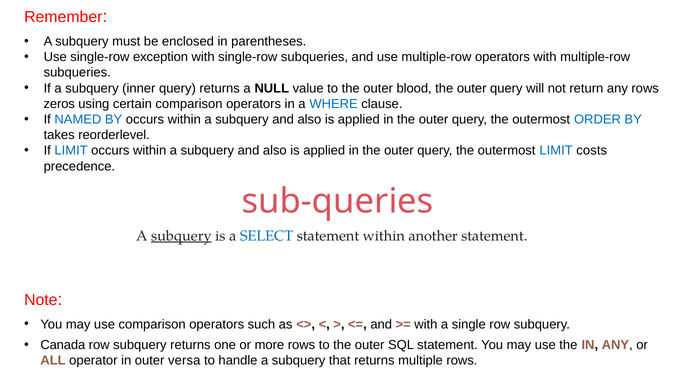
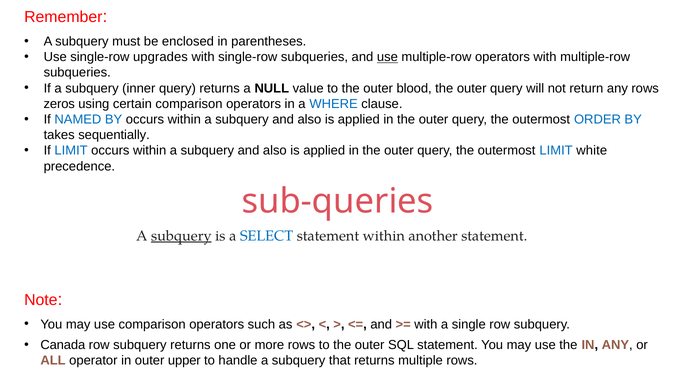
exception: exception -> upgrades (160, 57)
use underline: none -> present (387, 57)
reorderlevel: reorderlevel -> sequentially (114, 135)
costs: costs -> white (592, 151)
versa: versa -> upper (184, 361)
